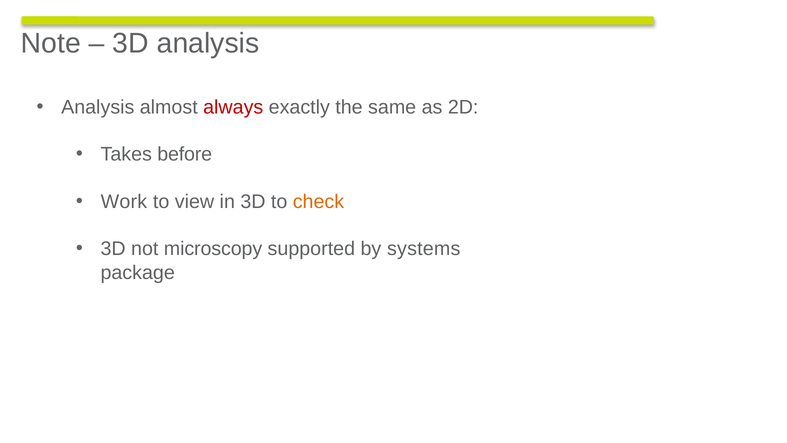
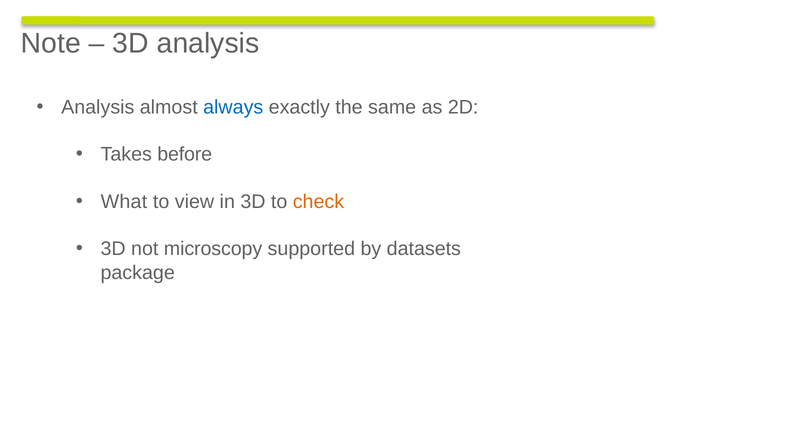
always colour: red -> blue (233, 107)
Work: Work -> What (124, 202)
systems: systems -> datasets (424, 249)
